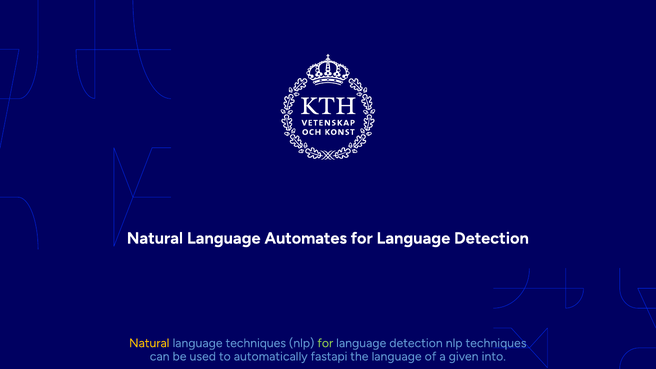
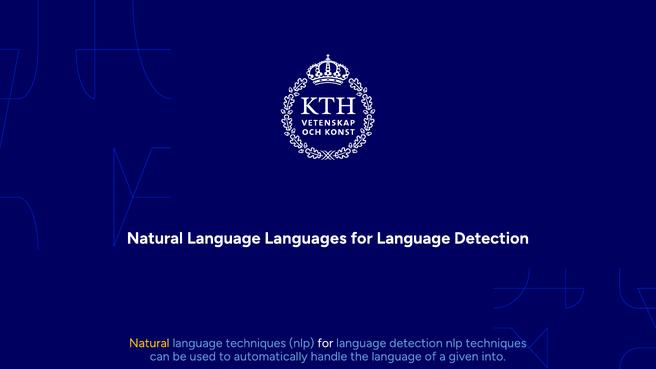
Automates: Automates -> Languages (306, 238)
for colour: light green -> white (325, 343)
fastapi: fastapi -> handle (329, 356)
